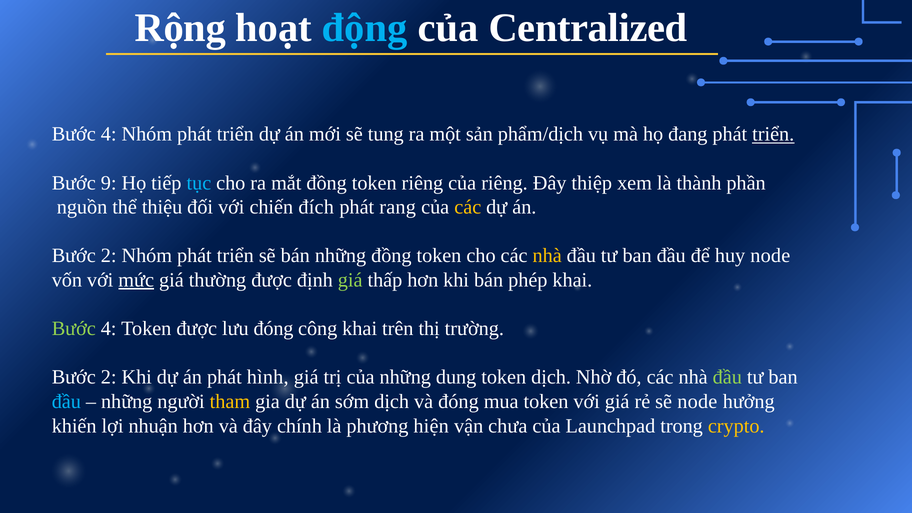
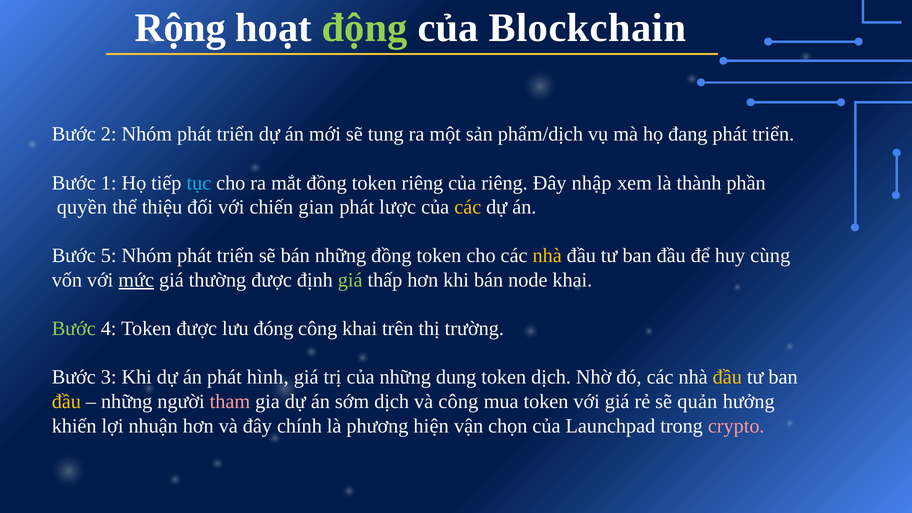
động colour: light blue -> light green (365, 28)
Centralized: Centralized -> Blockchain (587, 28)
4: 4 -> 2 (109, 134)
triển underline: present -> none (773, 134)
9: 9 -> 1 (109, 183)
thiệp: thiệp -> nhập (592, 183)
nguồn: nguồn -> quyền (82, 207)
đích: đích -> gian (316, 207)
rang: rang -> lược (398, 207)
2: 2 -> 5 (109, 256)
huy node: node -> cùng (770, 256)
phép: phép -> node (528, 280)
2: 2 -> 3 (109, 377)
đầu colour: light green -> yellow (727, 377)
đầu colour: light blue -> yellow (66, 402)
tham colour: yellow -> pink (230, 402)
và đóng: đóng -> công (458, 402)
sẽ node: node -> quản (697, 402)
chưa: chưa -> chọn (508, 426)
crypto colour: yellow -> pink (736, 426)
